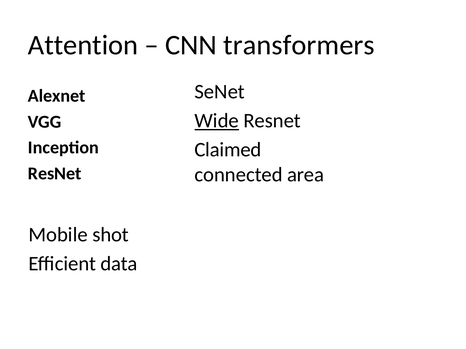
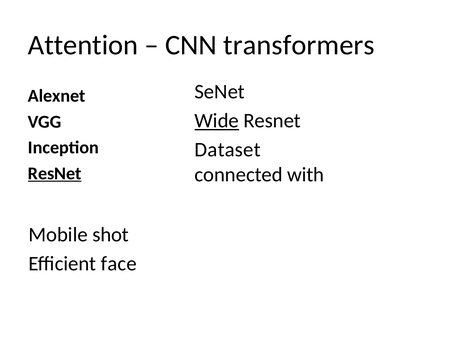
Claimed: Claimed -> Dataset (228, 150)
ResNet underline: none -> present (55, 174)
area: area -> with (306, 175)
data: data -> face (119, 264)
